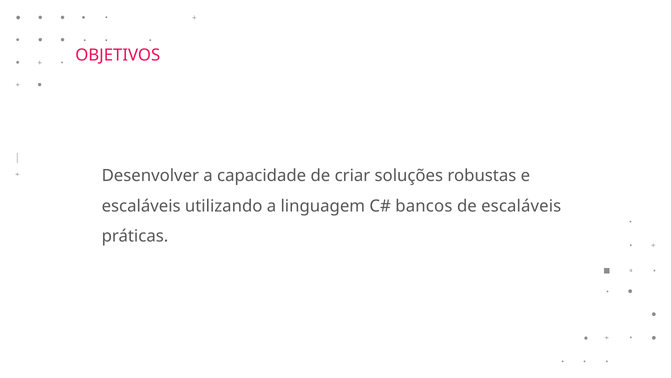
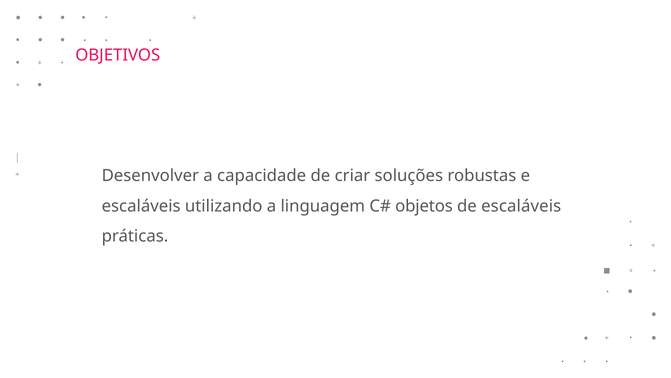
bancos: bancos -> objetos (424, 206)
